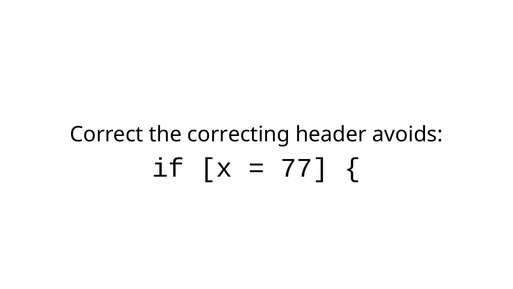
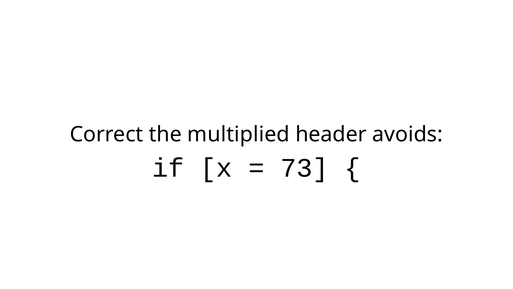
correcting: correcting -> multiplied (239, 134)
77: 77 -> 73 (305, 168)
